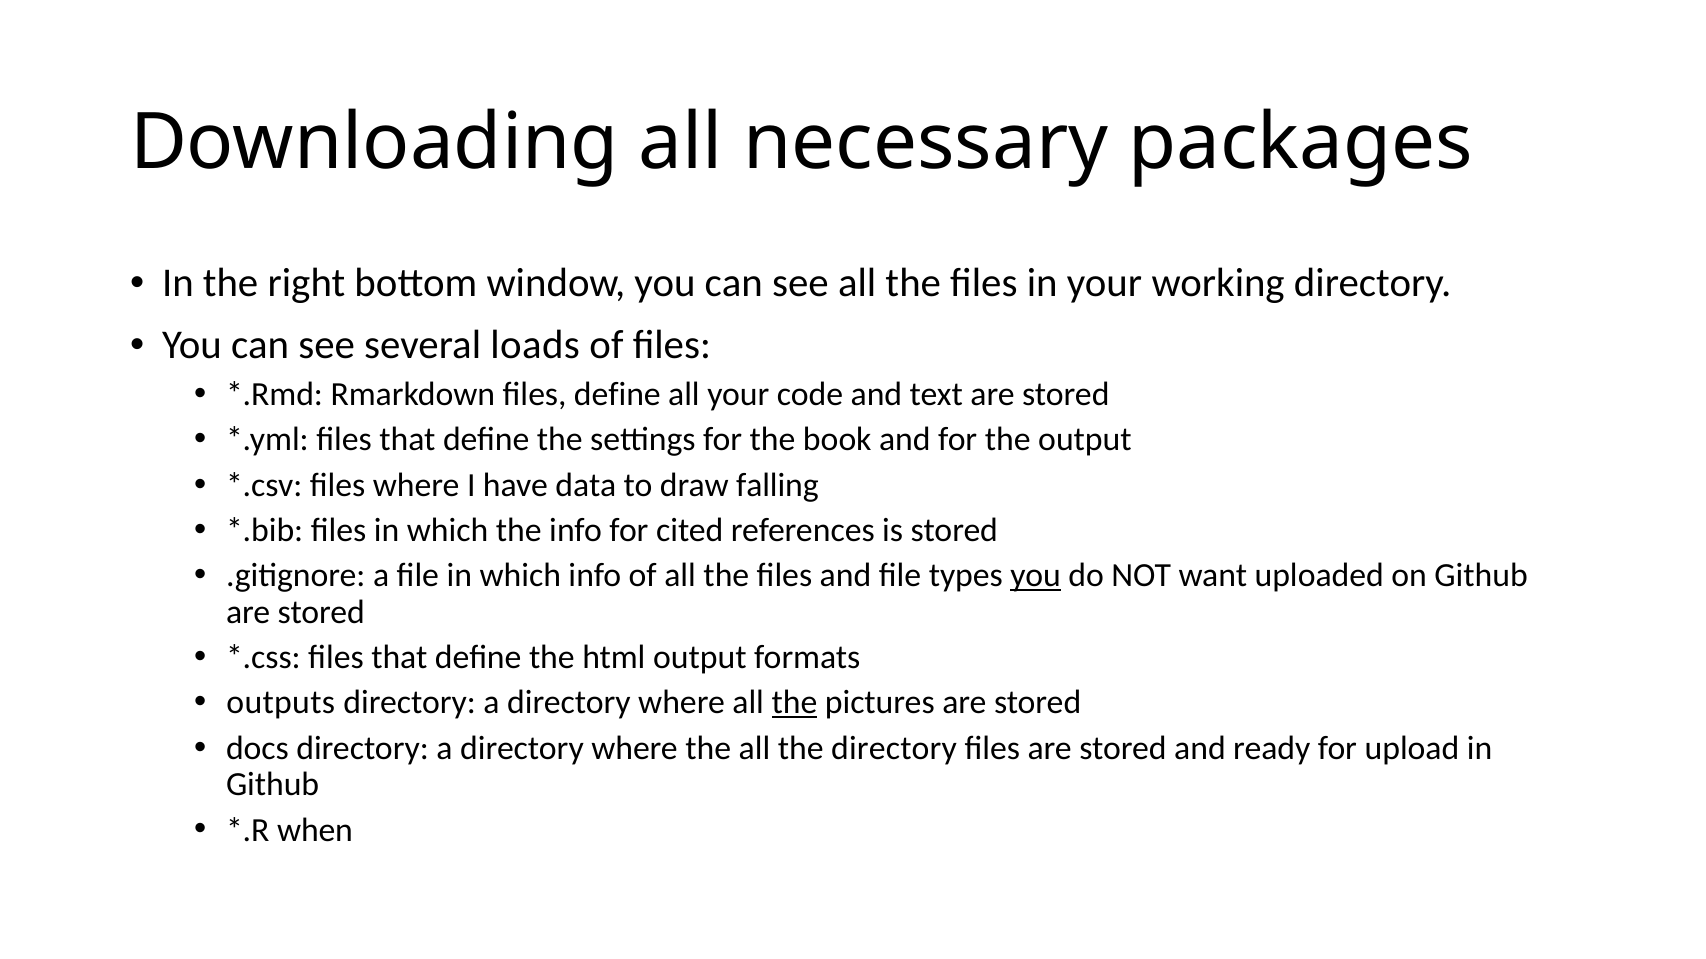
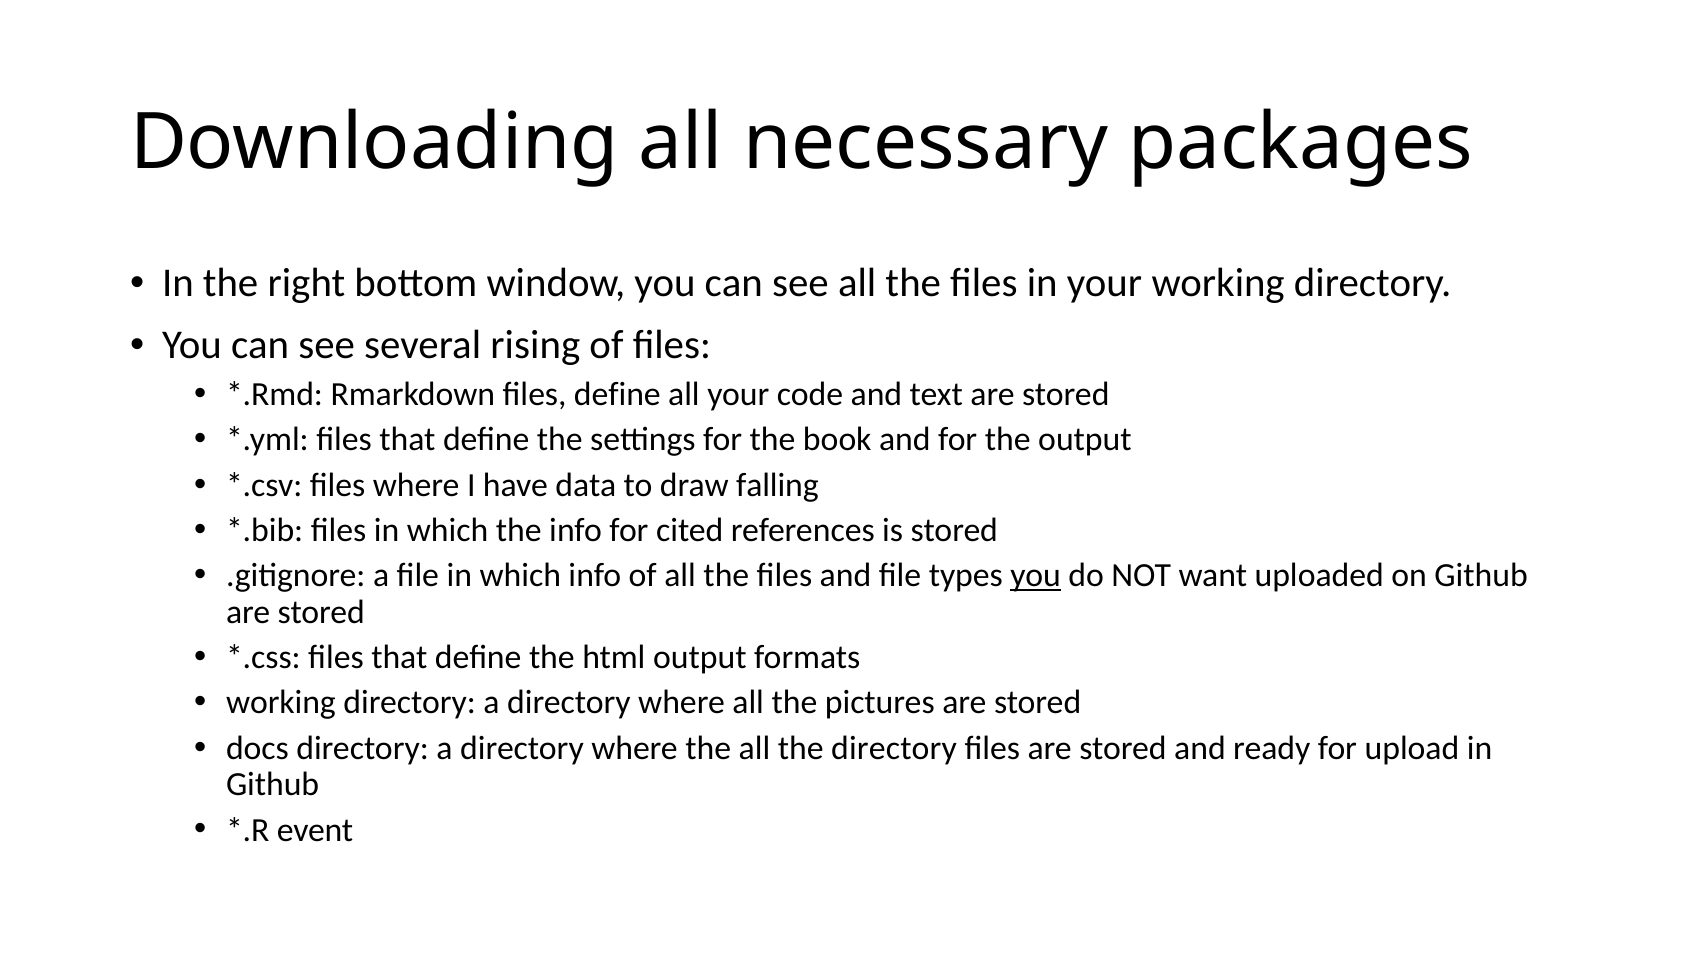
loads: loads -> rising (535, 346)
outputs: outputs -> working (281, 703)
the underline: present -> none (794, 703)
when: when -> event (315, 830)
